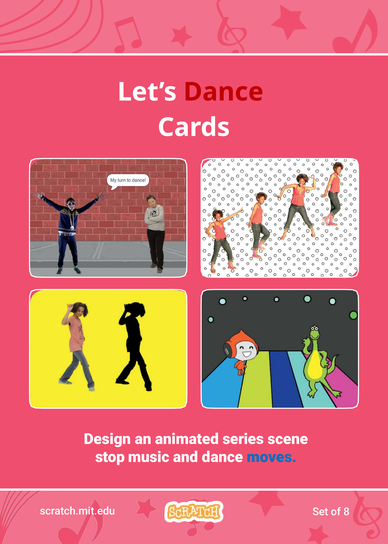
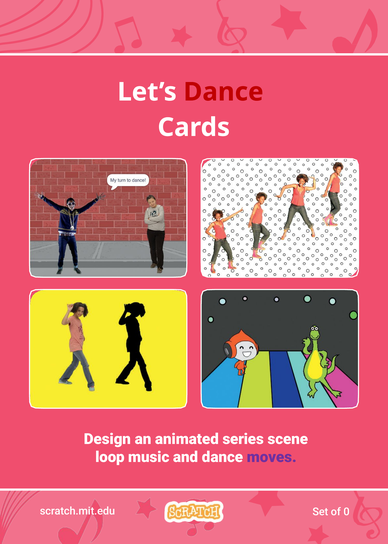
stop: stop -> loop (110, 457)
moves colour: blue -> purple (272, 457)
8: 8 -> 0 (347, 511)
